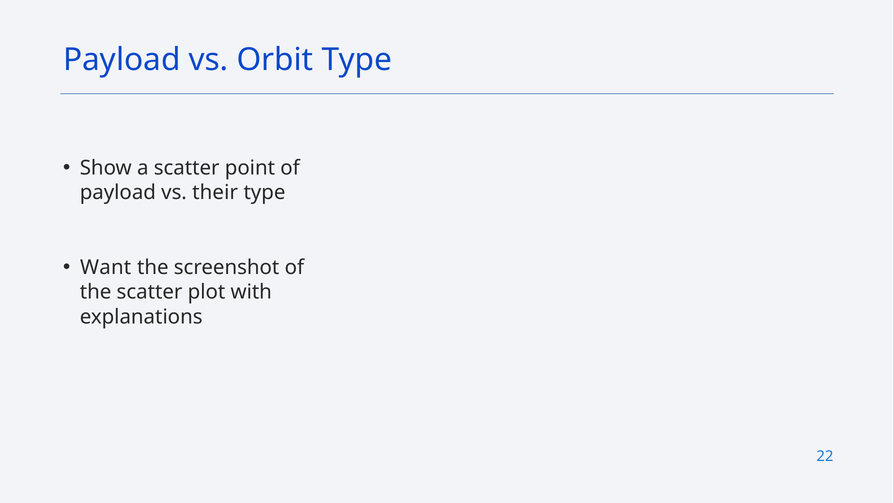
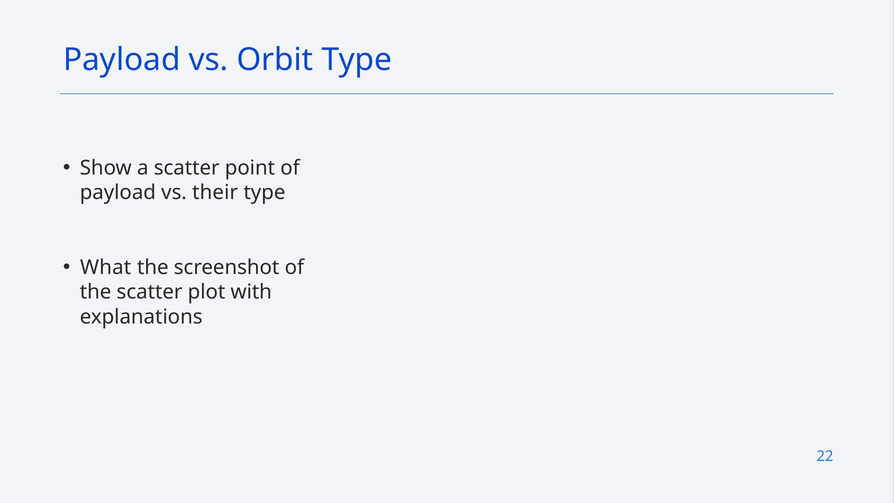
Want: Want -> What (106, 268)
